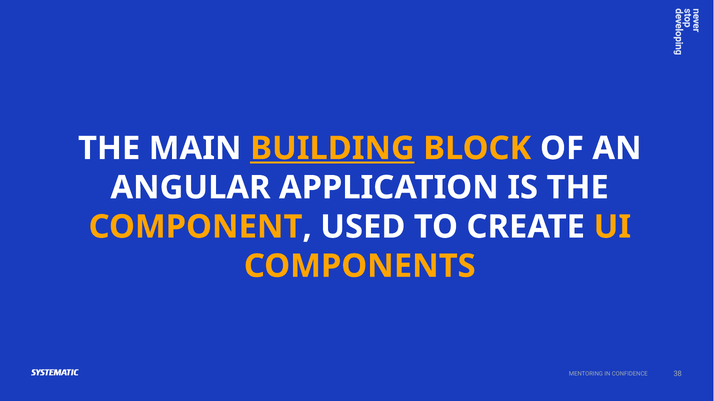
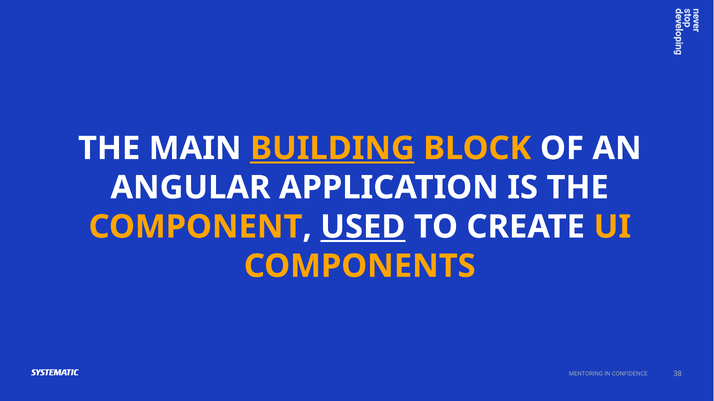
USED underline: none -> present (363, 227)
